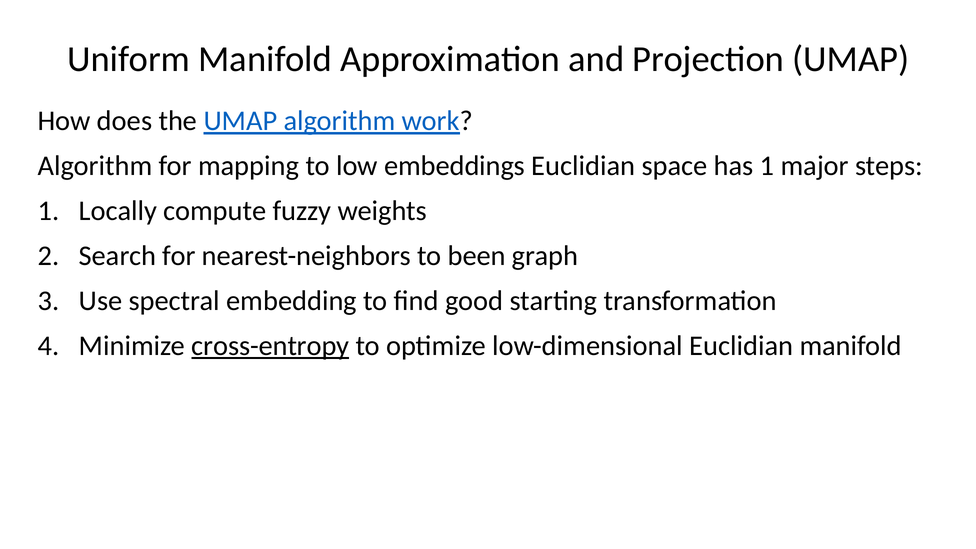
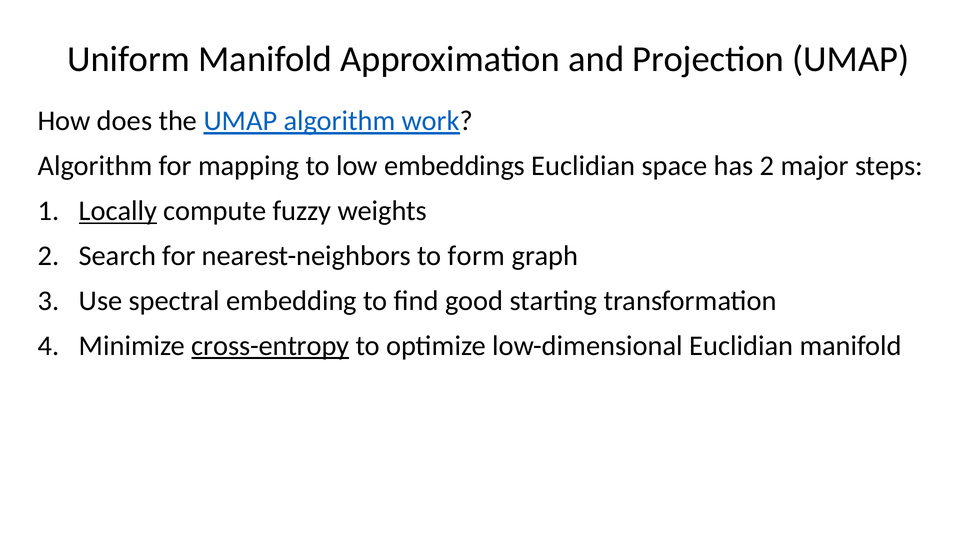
has 1: 1 -> 2 (767, 166)
Locally underline: none -> present (118, 211)
been: been -> form (476, 256)
